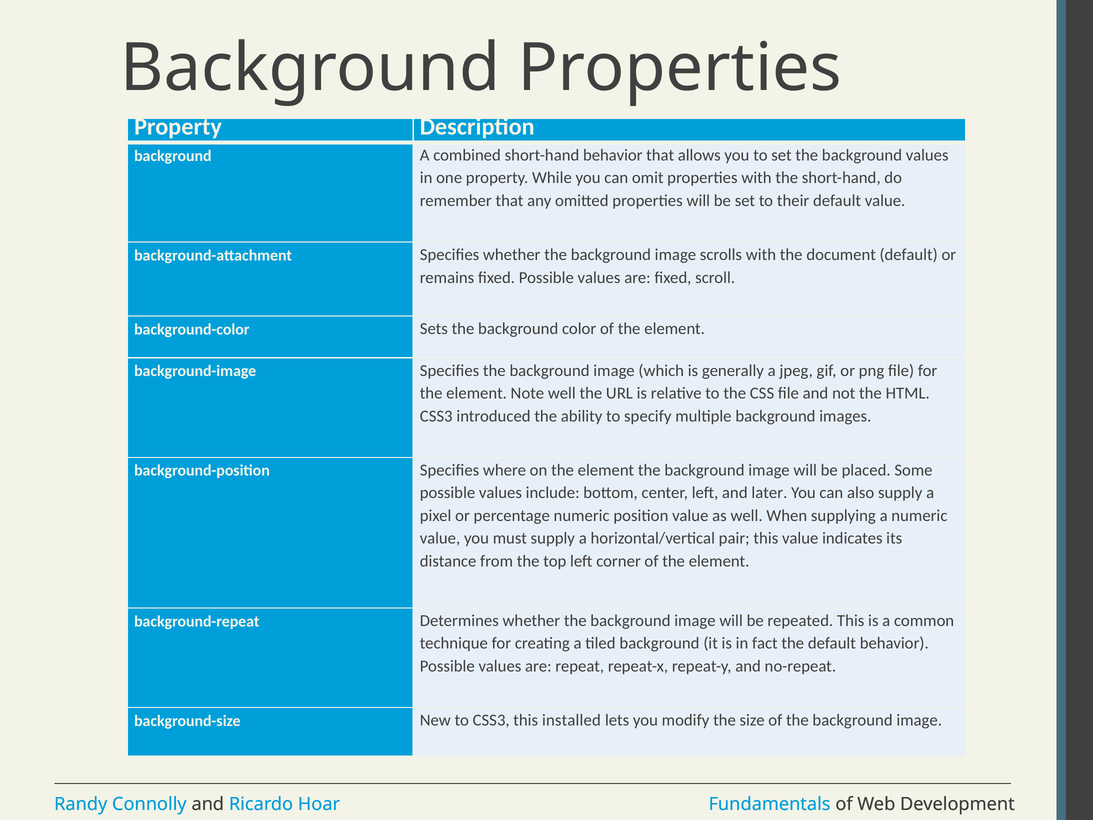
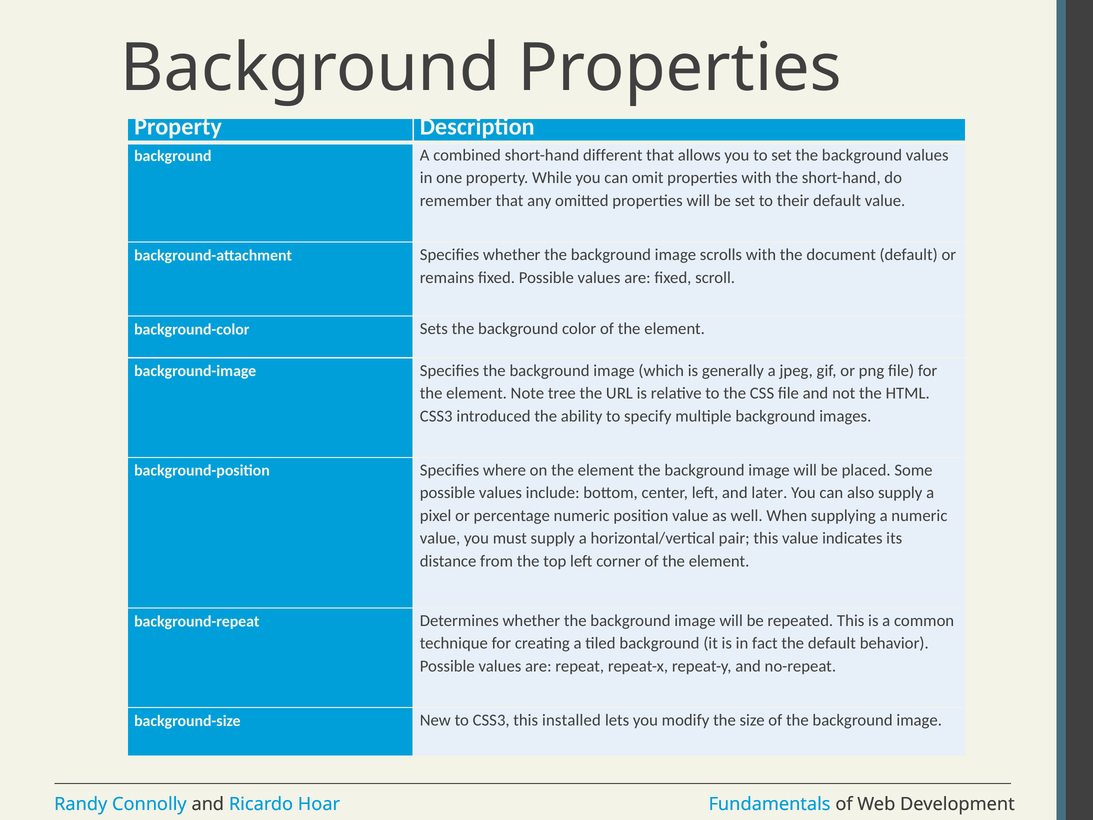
short-hand behavior: behavior -> different (613, 155)
Note well: well -> tree (562, 393)
